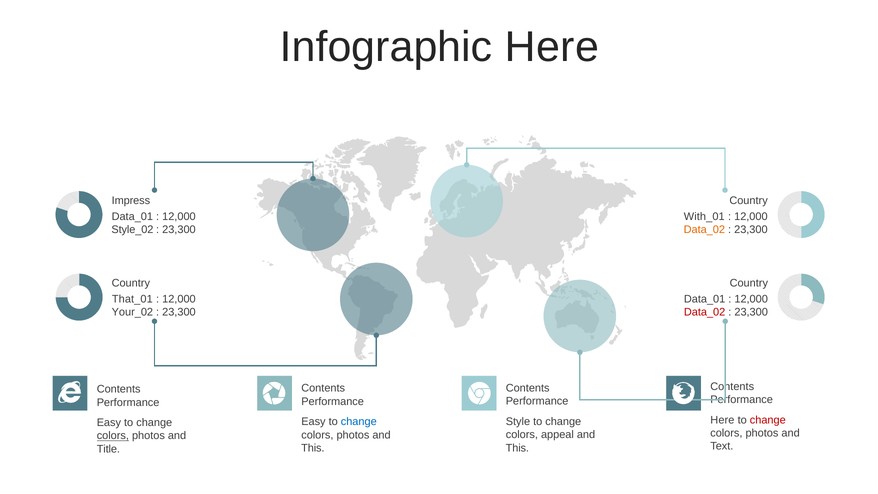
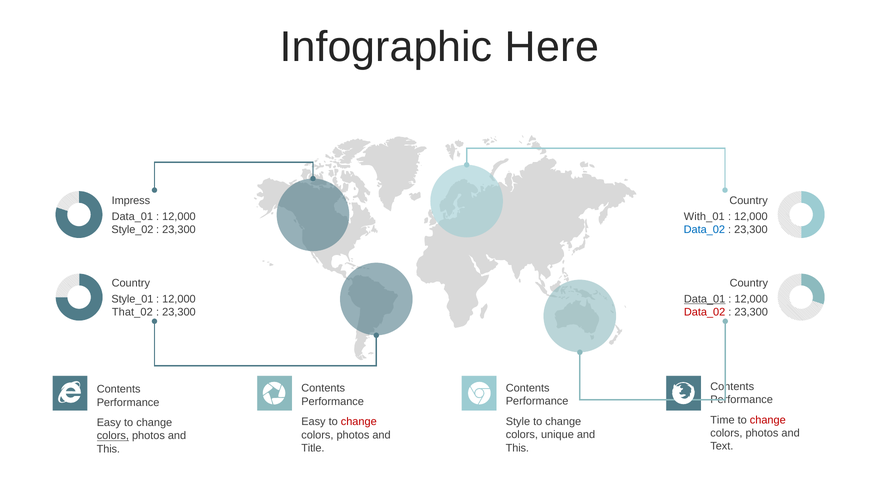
Data_02 colour: orange -> blue (704, 230)
That_01: That_01 -> Style_01 (132, 299)
Data_01 underline: none -> present (705, 299)
Your_02: Your_02 -> That_02 (132, 312)
Here: Here -> Time (722, 420)
change colour: blue -> red (359, 422)
appeal: appeal -> unique (557, 435)
This: This -> Title (313, 448)
Title: Title -> This (108, 449)
